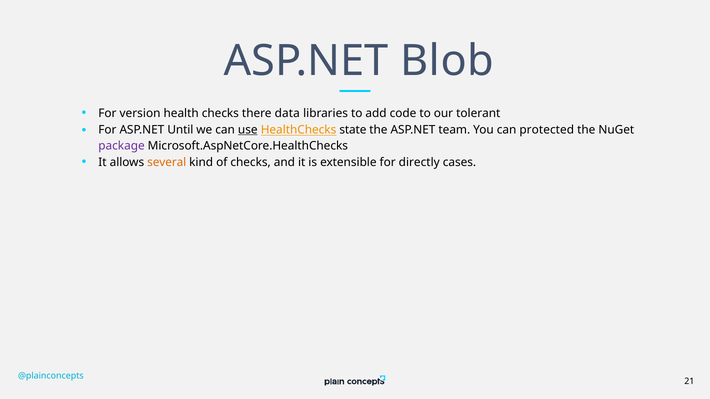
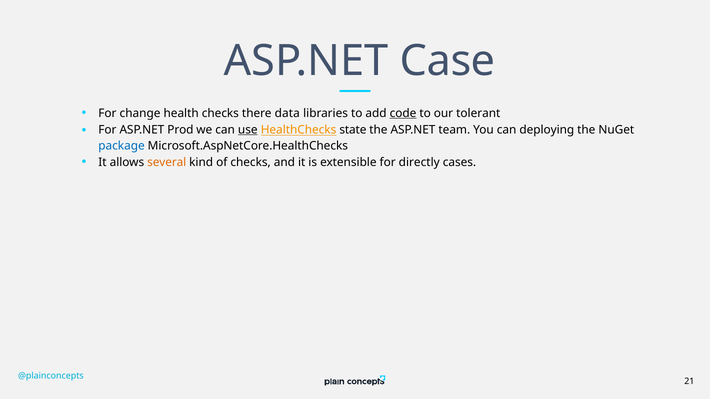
Blob: Blob -> Case (448, 61)
version: version -> change (140, 113)
code underline: none -> present (403, 113)
Until: Until -> Prod (180, 130)
protected: protected -> deploying (547, 130)
package colour: purple -> blue (122, 146)
